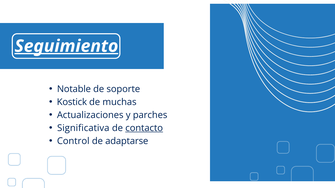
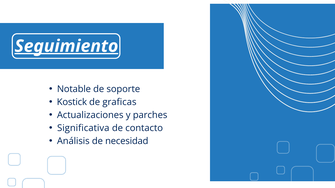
muchas: muchas -> graficas (119, 102)
contacto underline: present -> none (144, 128)
Control: Control -> Análisis (73, 141)
adaptarse: adaptarse -> necesidad (127, 141)
